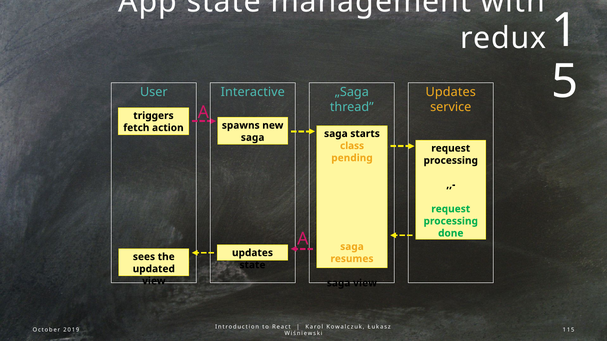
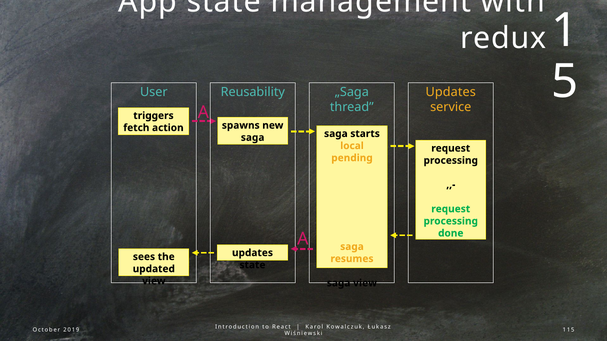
Interactive: Interactive -> Reusability (253, 92)
class: class -> local (352, 146)
